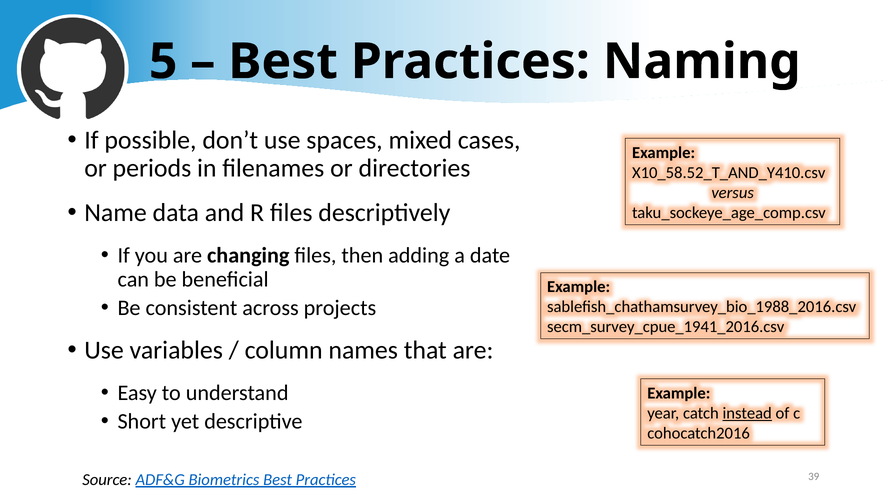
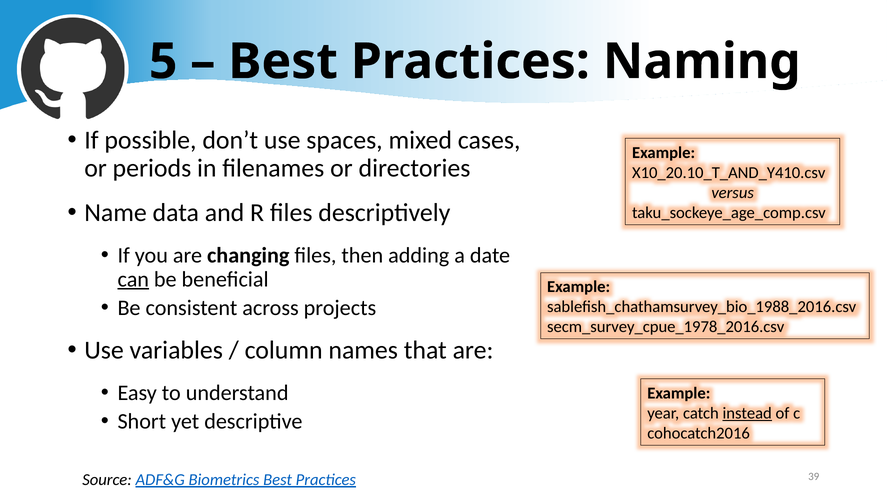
X10_58.52_T_AND_Y410.csv: X10_58.52_T_AND_Y410.csv -> X10_20.10_T_AND_Y410.csv (729, 173)
can underline: none -> present (133, 279)
secm_survey_cpue_1941_2016.csv: secm_survey_cpue_1941_2016.csv -> secm_survey_cpue_1978_2016.csv (666, 327)
